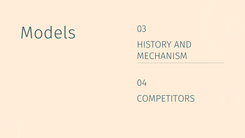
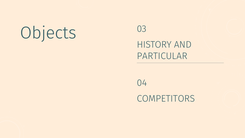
Models: Models -> Objects (48, 33)
MECHANISM: MECHANISM -> PARTICULAR (162, 56)
